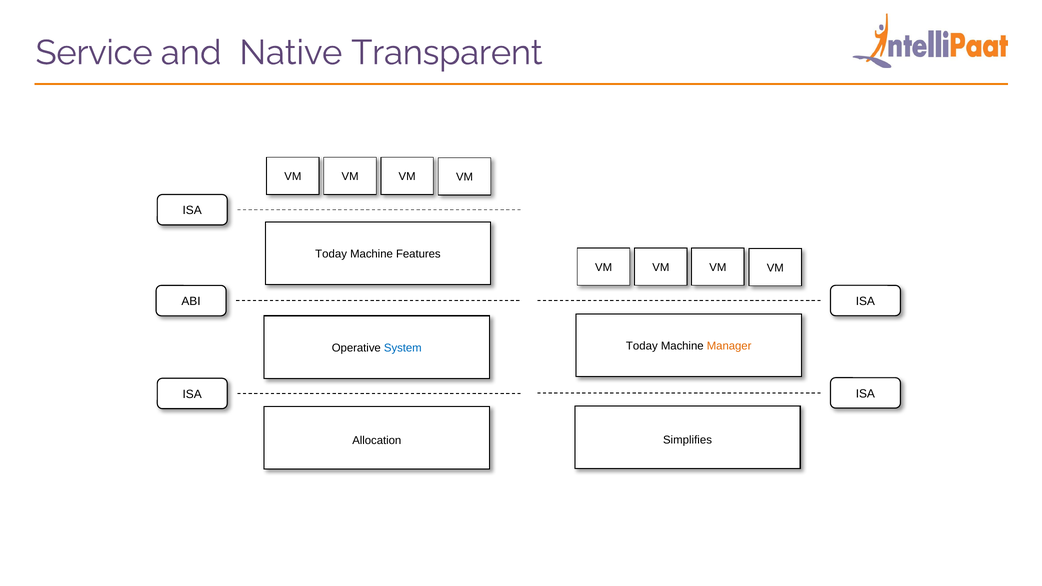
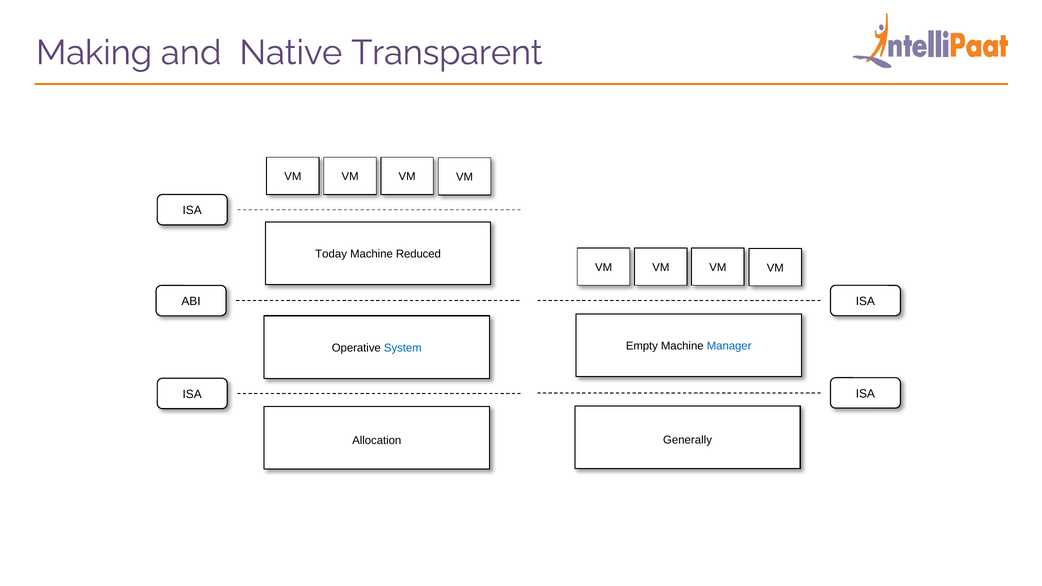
Service: Service -> Making (94, 53)
Features: Features -> Reduced (418, 254)
Today: Today -> Empty (642, 346)
Manager colour: orange -> blue (729, 346)
Simplifies: Simplifies -> Generally (687, 440)
